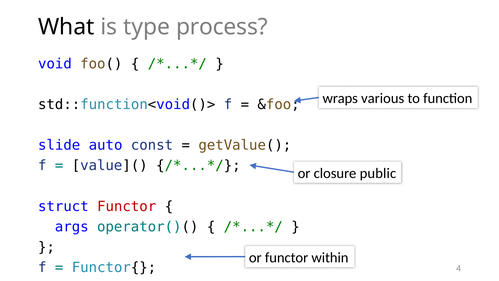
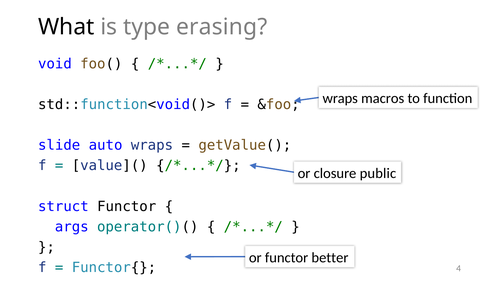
process: process -> erasing (222, 27)
various: various -> macros (383, 98)
auto const: const -> wraps (152, 145)
Functor colour: red -> black (127, 206)
within: within -> better (330, 257)
